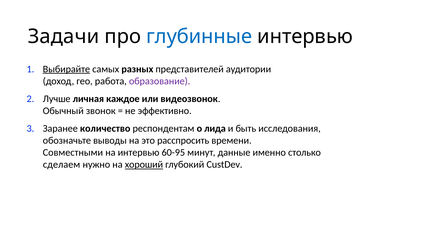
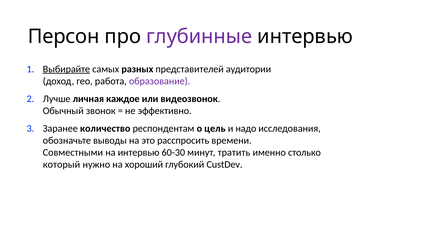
Задачи: Задачи -> Персон (64, 37)
глубинные colour: blue -> purple (199, 37)
лида: лида -> цель (215, 128)
быть: быть -> надо (246, 128)
60-95: 60-95 -> 60-30 (173, 152)
данные: данные -> тратить (234, 152)
сделаем: сделаем -> который (62, 165)
хороший underline: present -> none (144, 165)
